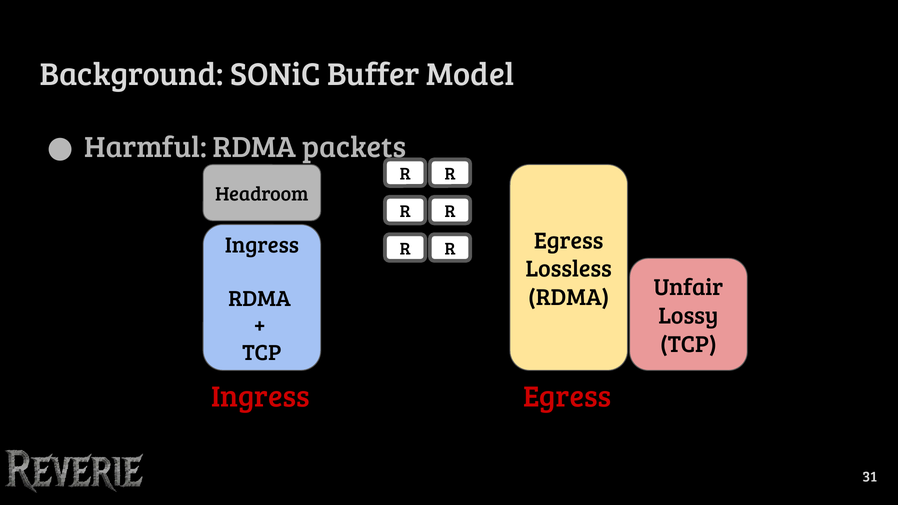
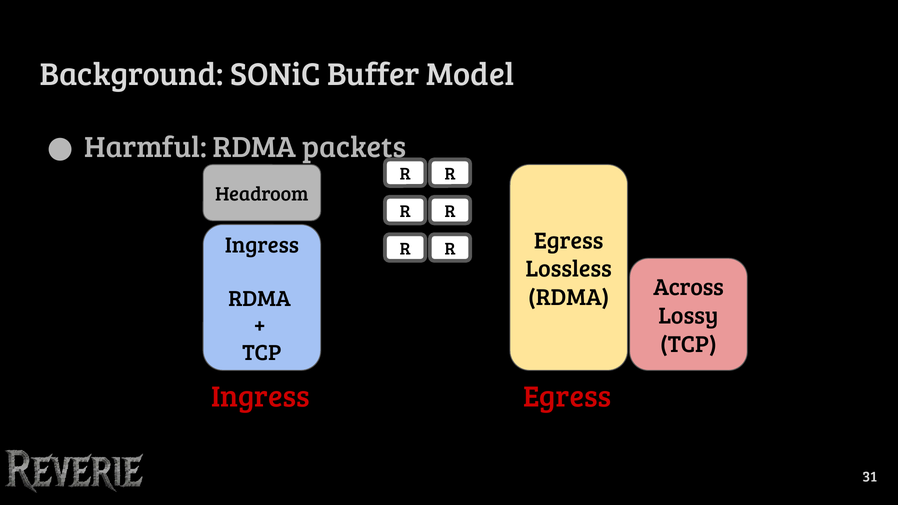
Unfair: Unfair -> Across (689, 288)
